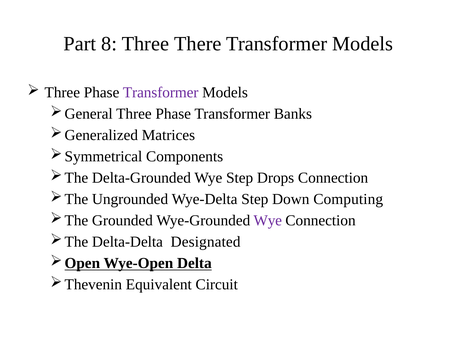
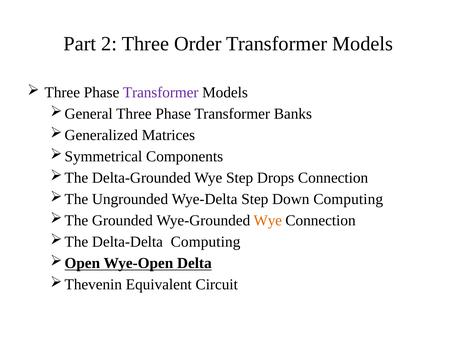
8: 8 -> 2 (109, 44)
There: There -> Order (198, 44)
Wye colour: purple -> orange (268, 220)
Delta-Delta Designated: Designated -> Computing (206, 242)
